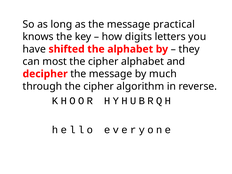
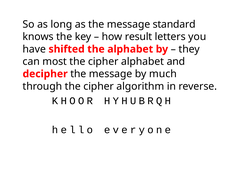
practical: practical -> standard (174, 24)
digits: digits -> result (139, 37)
